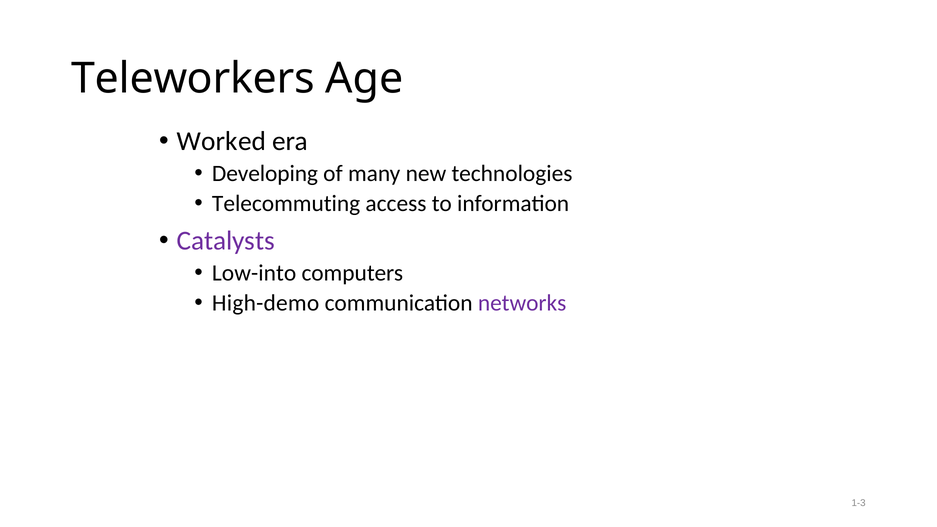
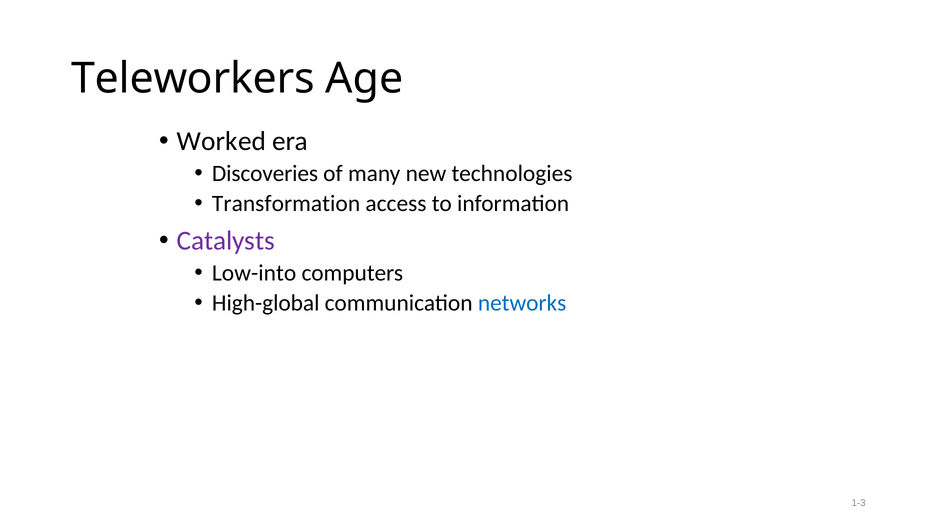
Developing: Developing -> Discoveries (265, 173)
Telecommuting: Telecommuting -> Transformation (286, 204)
High-demo: High-demo -> High-global (266, 303)
networks colour: purple -> blue (522, 303)
